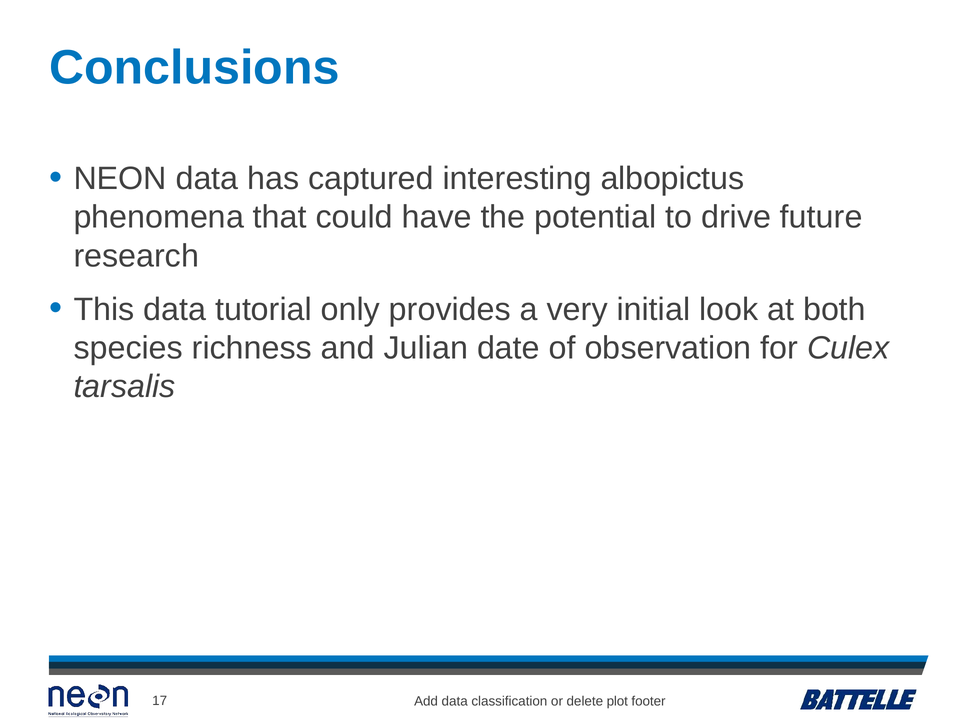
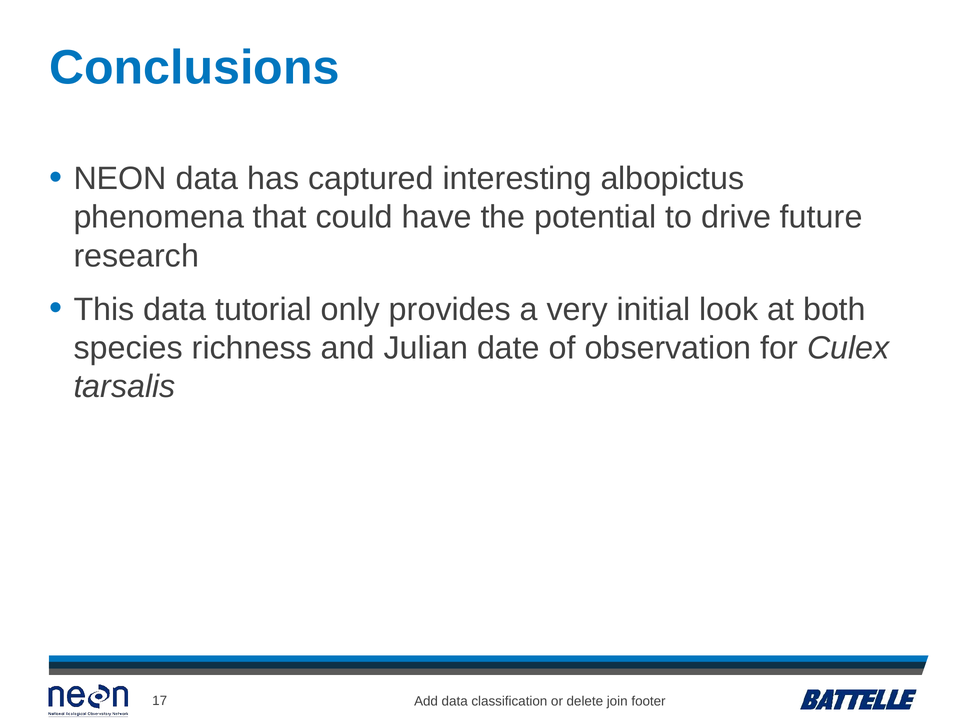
plot: plot -> join (617, 701)
